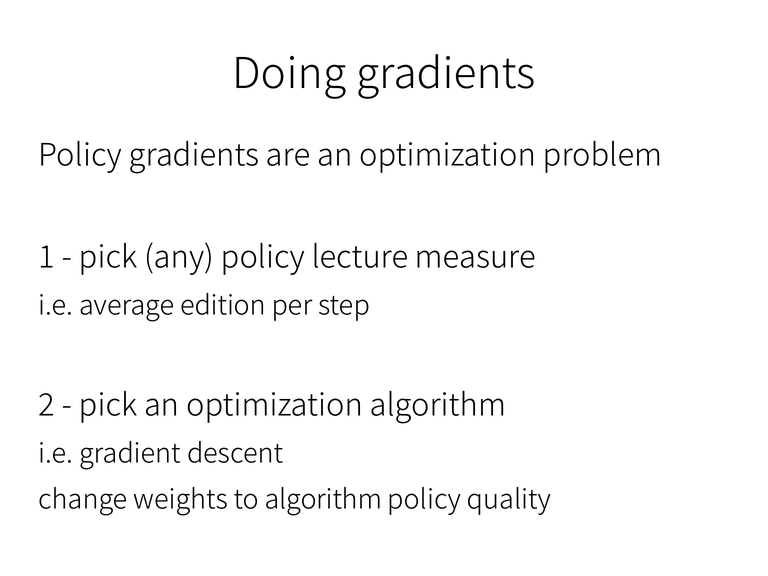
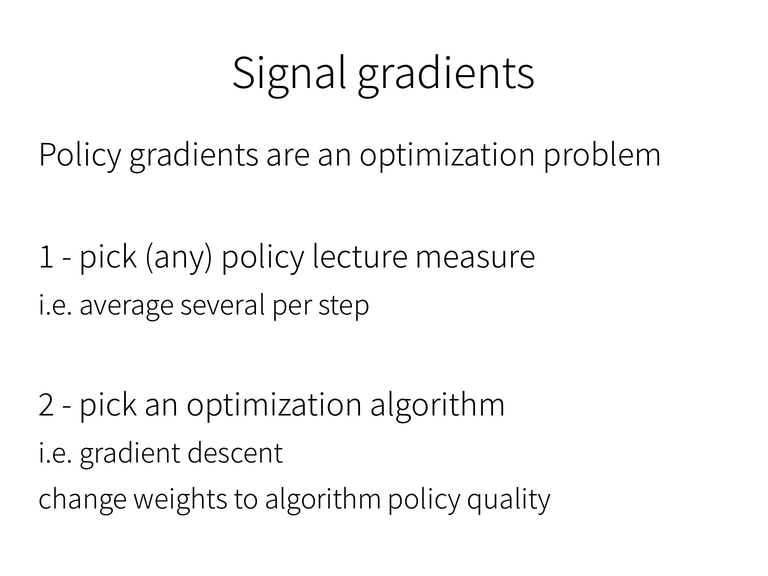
Doing: Doing -> Signal (290, 74)
edition: edition -> several (223, 306)
